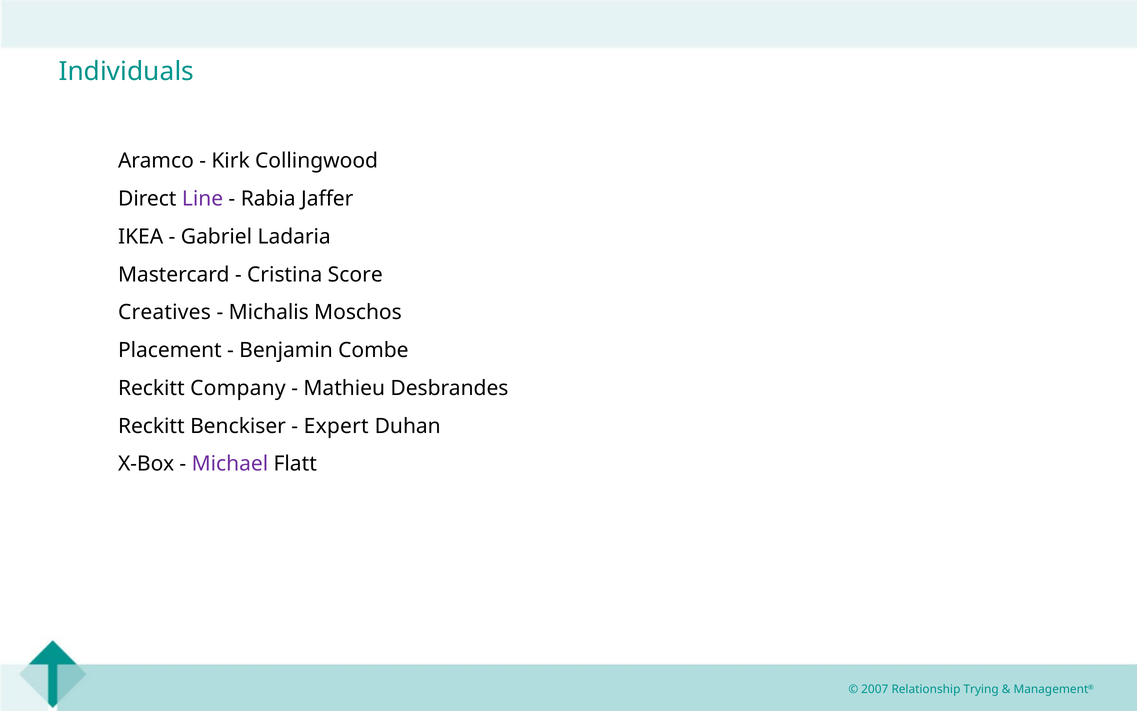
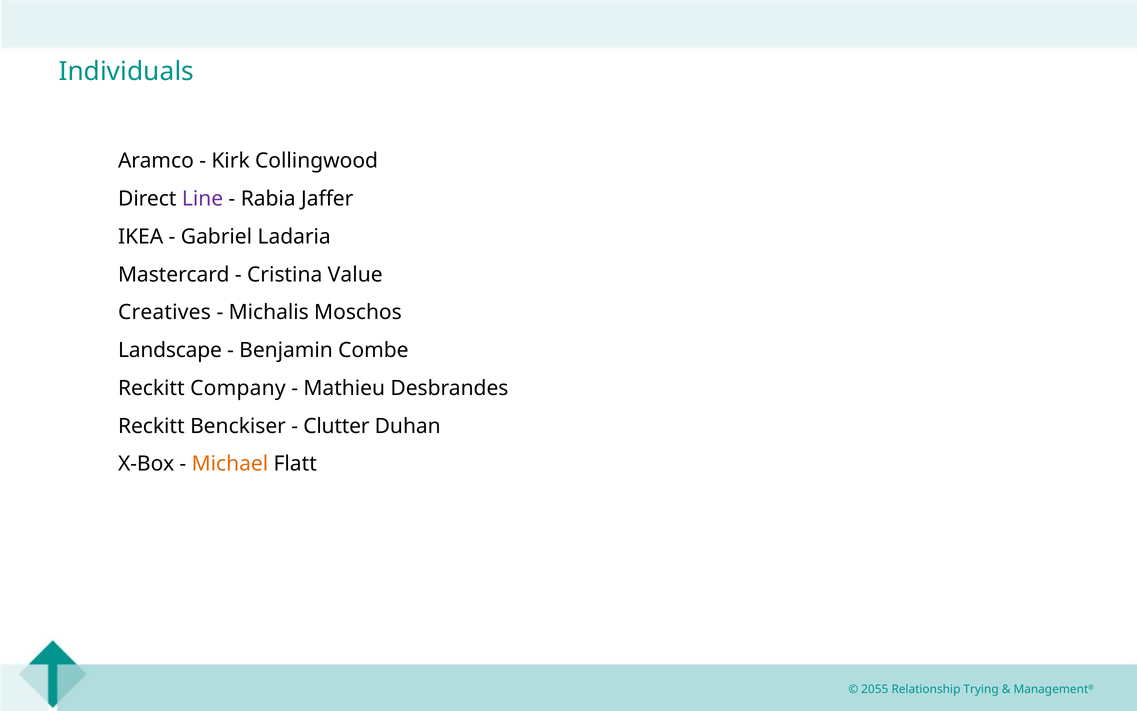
Score: Score -> Value (355, 274)
Placement: Placement -> Landscape (170, 350)
Expert: Expert -> Clutter (336, 426)
Michael colour: purple -> orange (230, 464)
2007: 2007 -> 2055 (875, 689)
